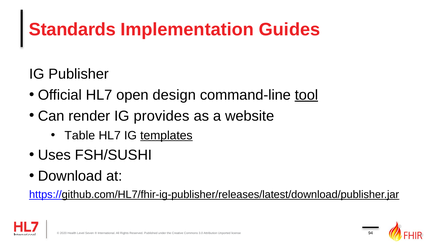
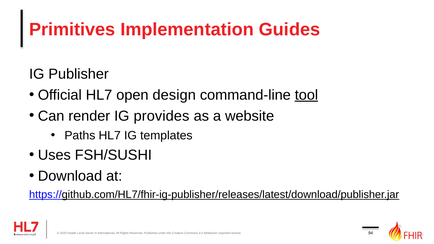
Standards: Standards -> Primitives (72, 30)
Table: Table -> Paths (80, 135)
templates underline: present -> none (166, 135)
